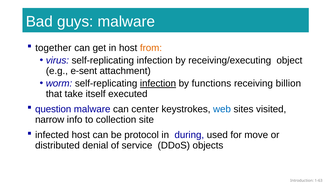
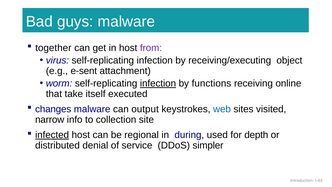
from colour: orange -> purple (151, 48)
billion: billion -> online (288, 83)
question: question -> changes (53, 109)
center: center -> output (145, 109)
infected underline: none -> present (52, 135)
protocol: protocol -> regional (142, 135)
move: move -> depth (256, 135)
objects: objects -> simpler (208, 145)
